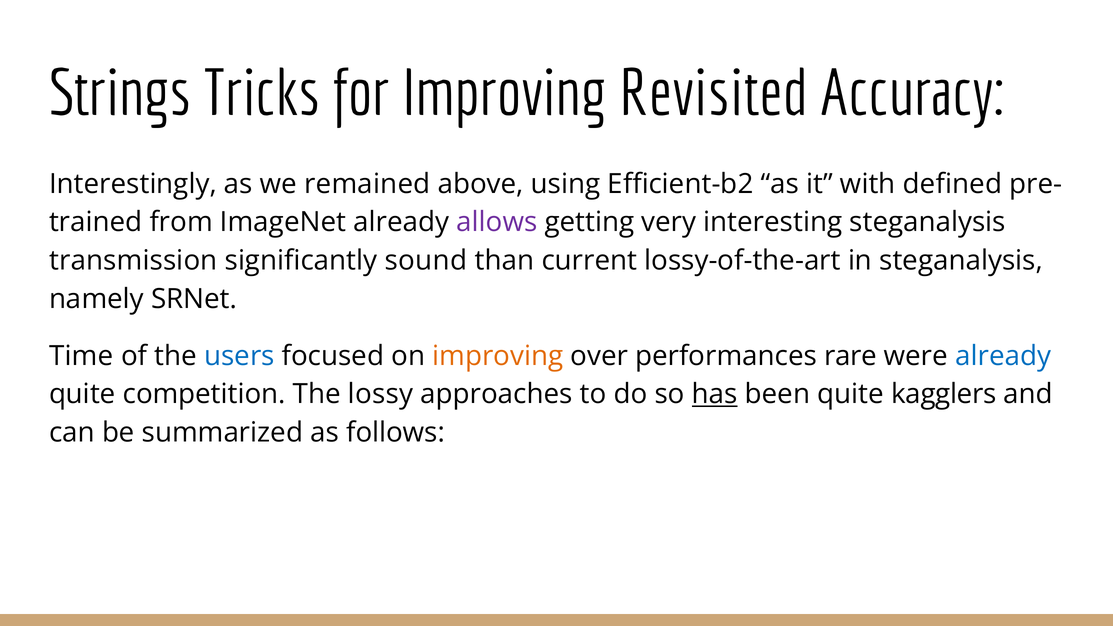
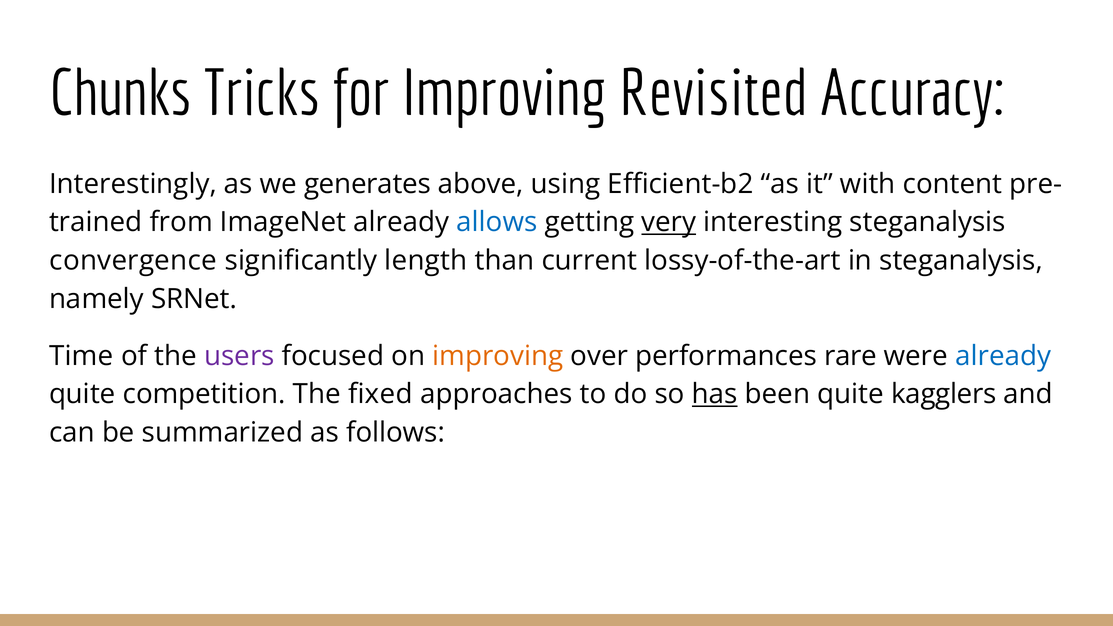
Strings: Strings -> Chunks (120, 94)
remained: remained -> generates (368, 184)
defined: defined -> content (952, 184)
allows colour: purple -> blue (497, 222)
very underline: none -> present (669, 222)
transmission: transmission -> convergence (133, 261)
sound: sound -> length (426, 261)
users colour: blue -> purple (239, 356)
lossy: lossy -> fixed (380, 394)
